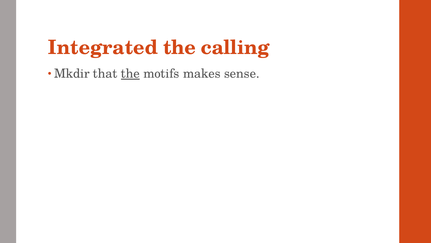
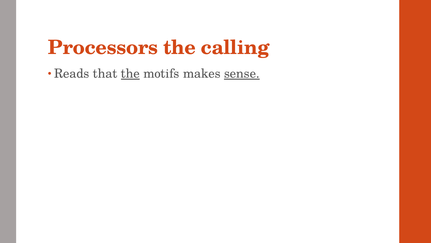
Integrated: Integrated -> Processors (103, 47)
Mkdir: Mkdir -> Reads (72, 74)
sense underline: none -> present (242, 74)
